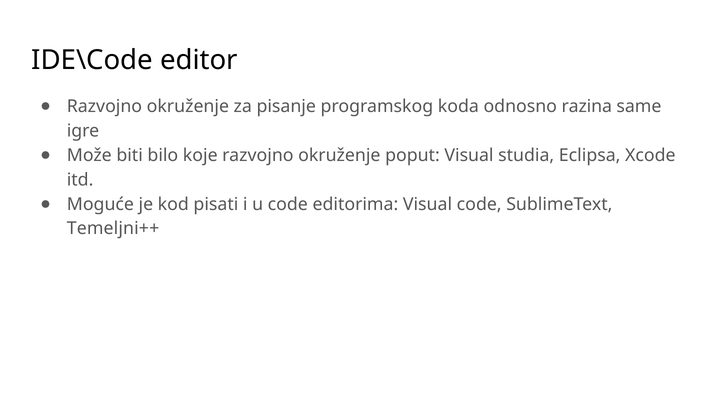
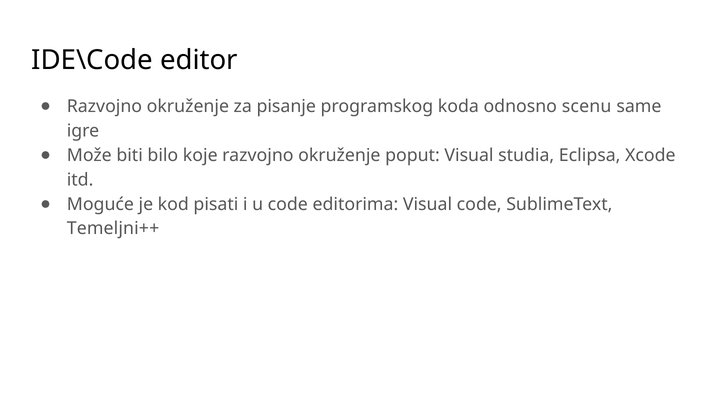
razina: razina -> scenu (587, 106)
